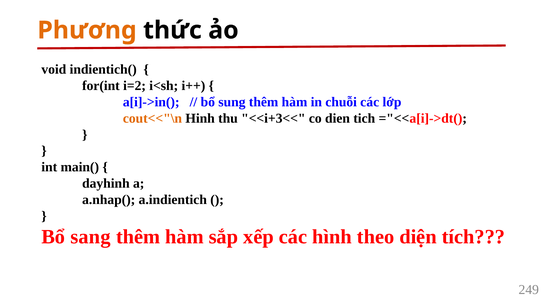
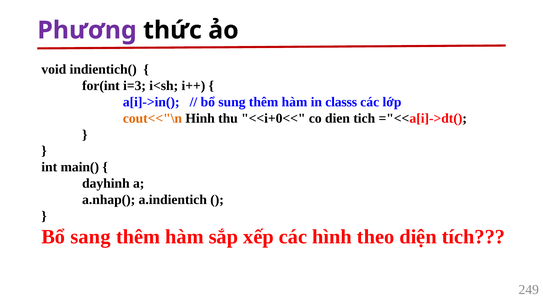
Phương colour: orange -> purple (87, 30)
i=2: i=2 -> i=3 (135, 86)
chuỗi: chuỗi -> classs (341, 102)
<<i+3<<: <<i+3<< -> <<i+0<< (273, 118)
